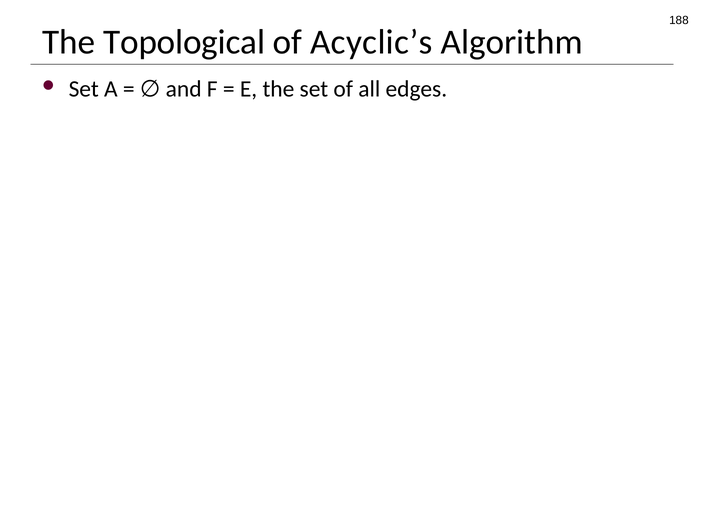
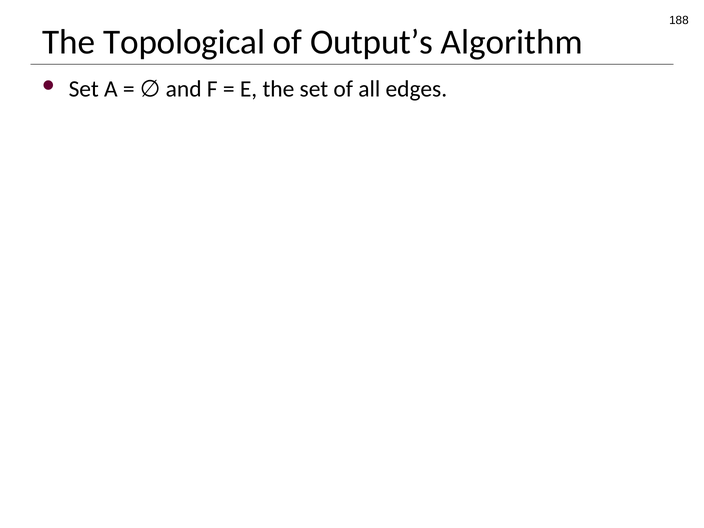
Acyclic’s: Acyclic’s -> Output’s (372, 42)
